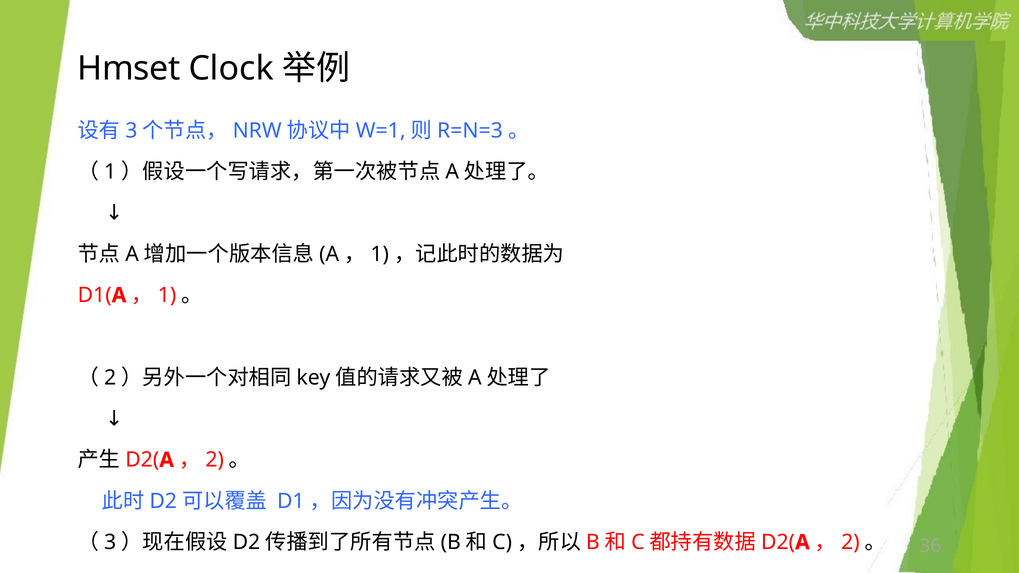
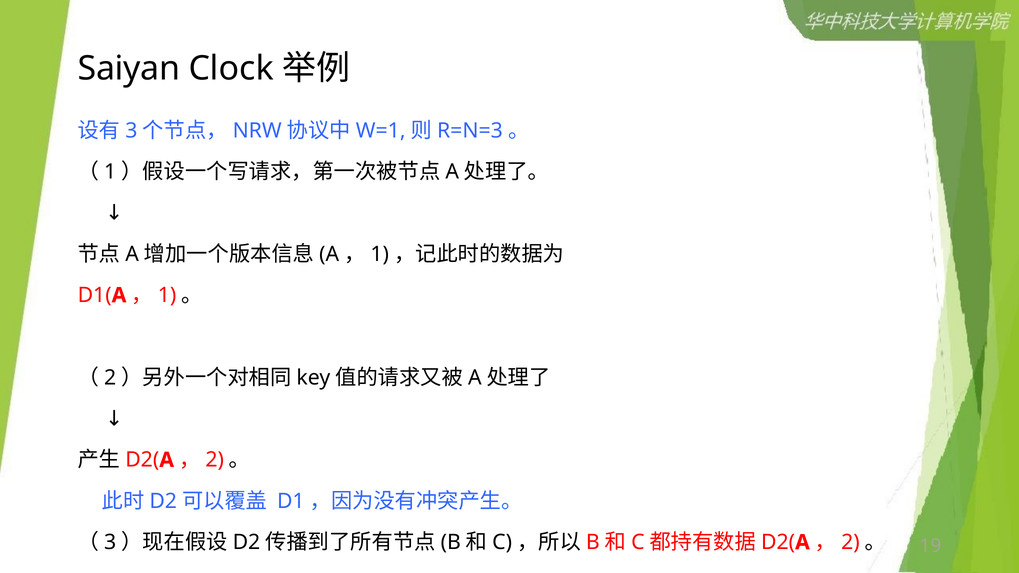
Hmset: Hmset -> Saiyan (129, 69)
36: 36 -> 19 (930, 546)
